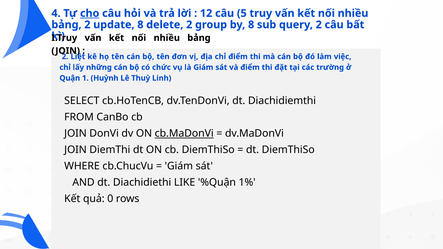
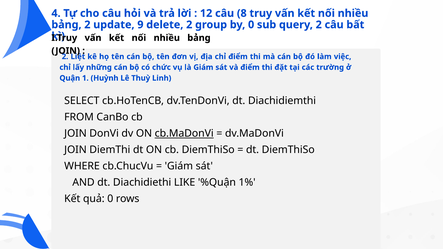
cho underline: present -> none (90, 13)
5: 5 -> 8 (242, 13)
update 8: 8 -> 9 (140, 25)
by 8: 8 -> 0 (251, 25)
